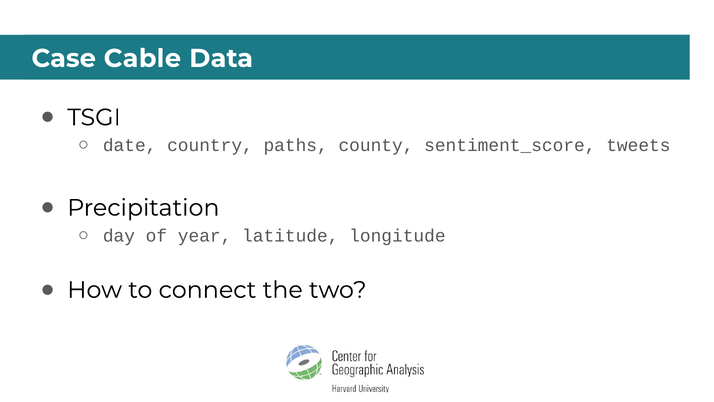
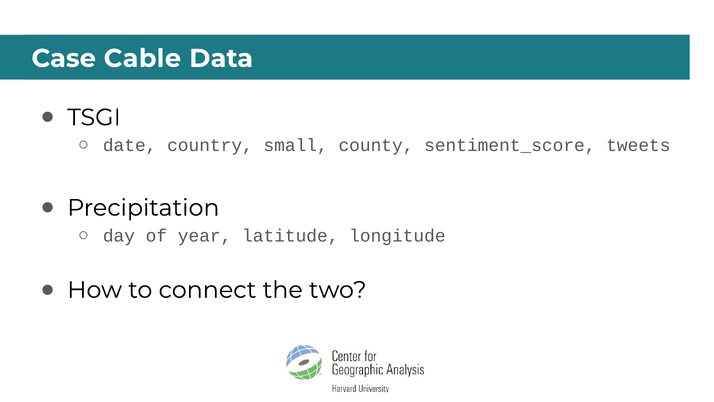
paths: paths -> small (296, 145)
